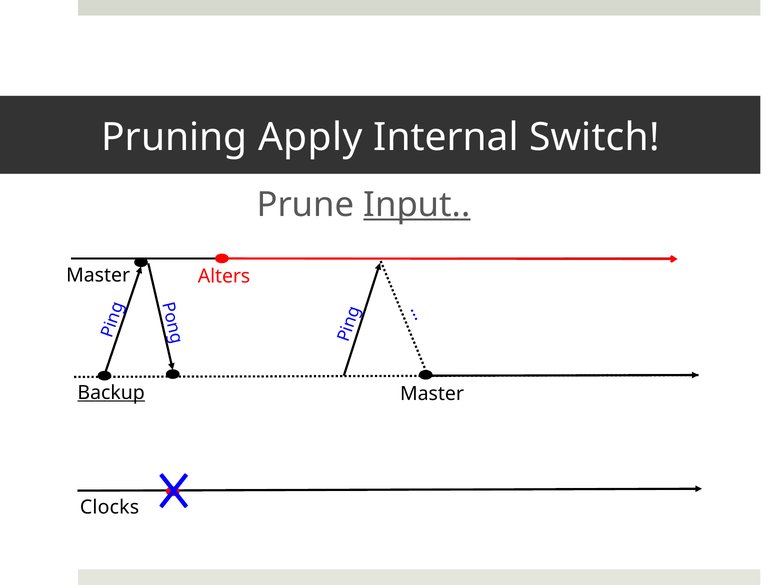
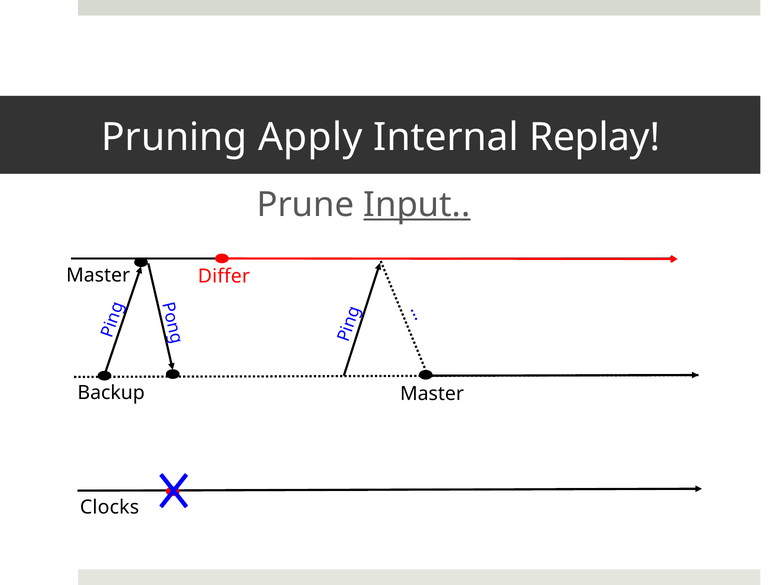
Switch: Switch -> Replay (595, 138)
Alters: Alters -> Differ (224, 276)
Backup underline: present -> none (111, 393)
